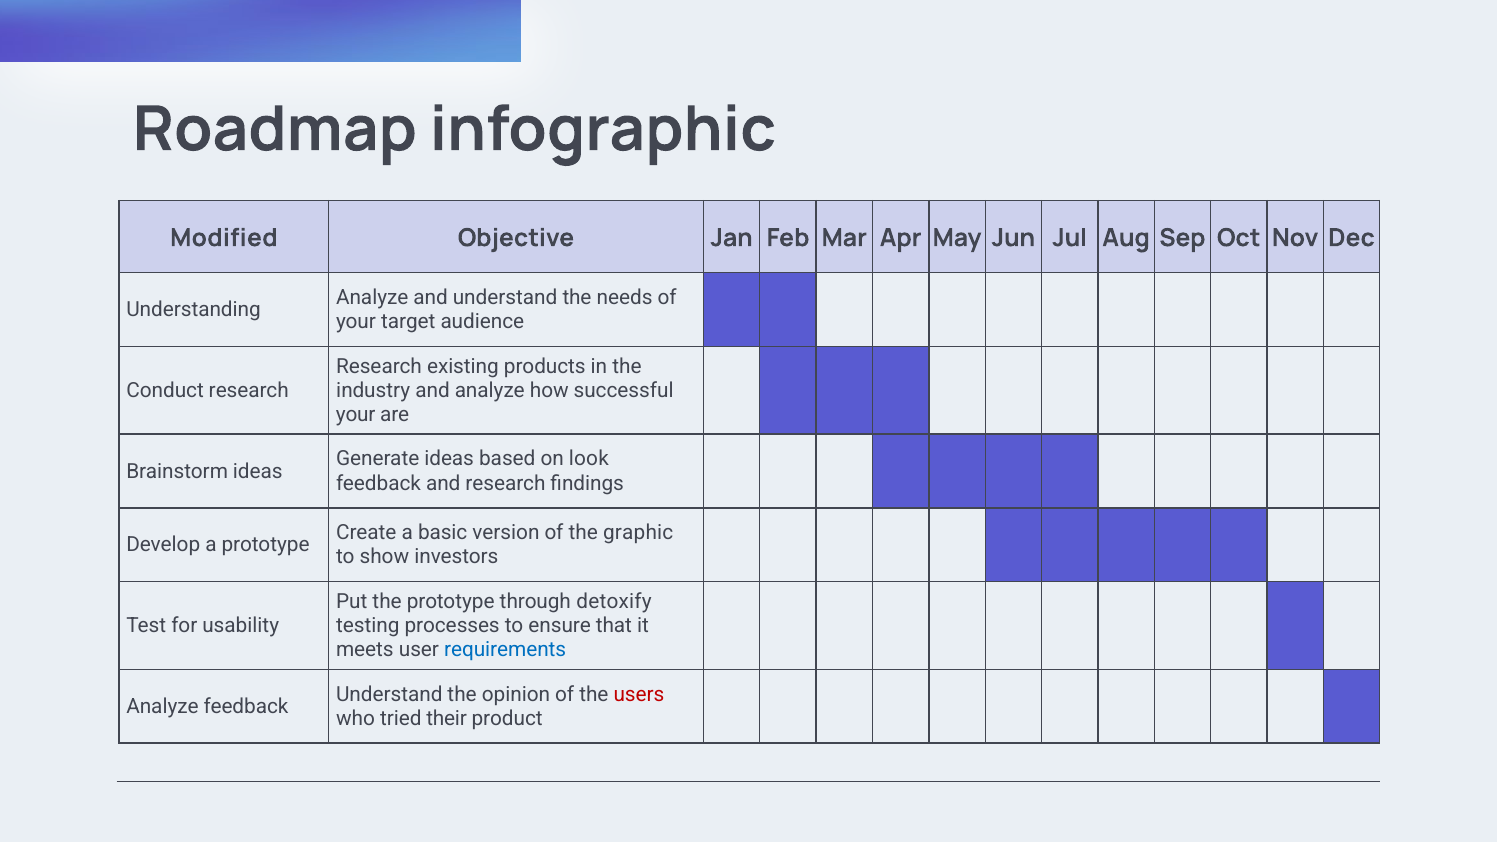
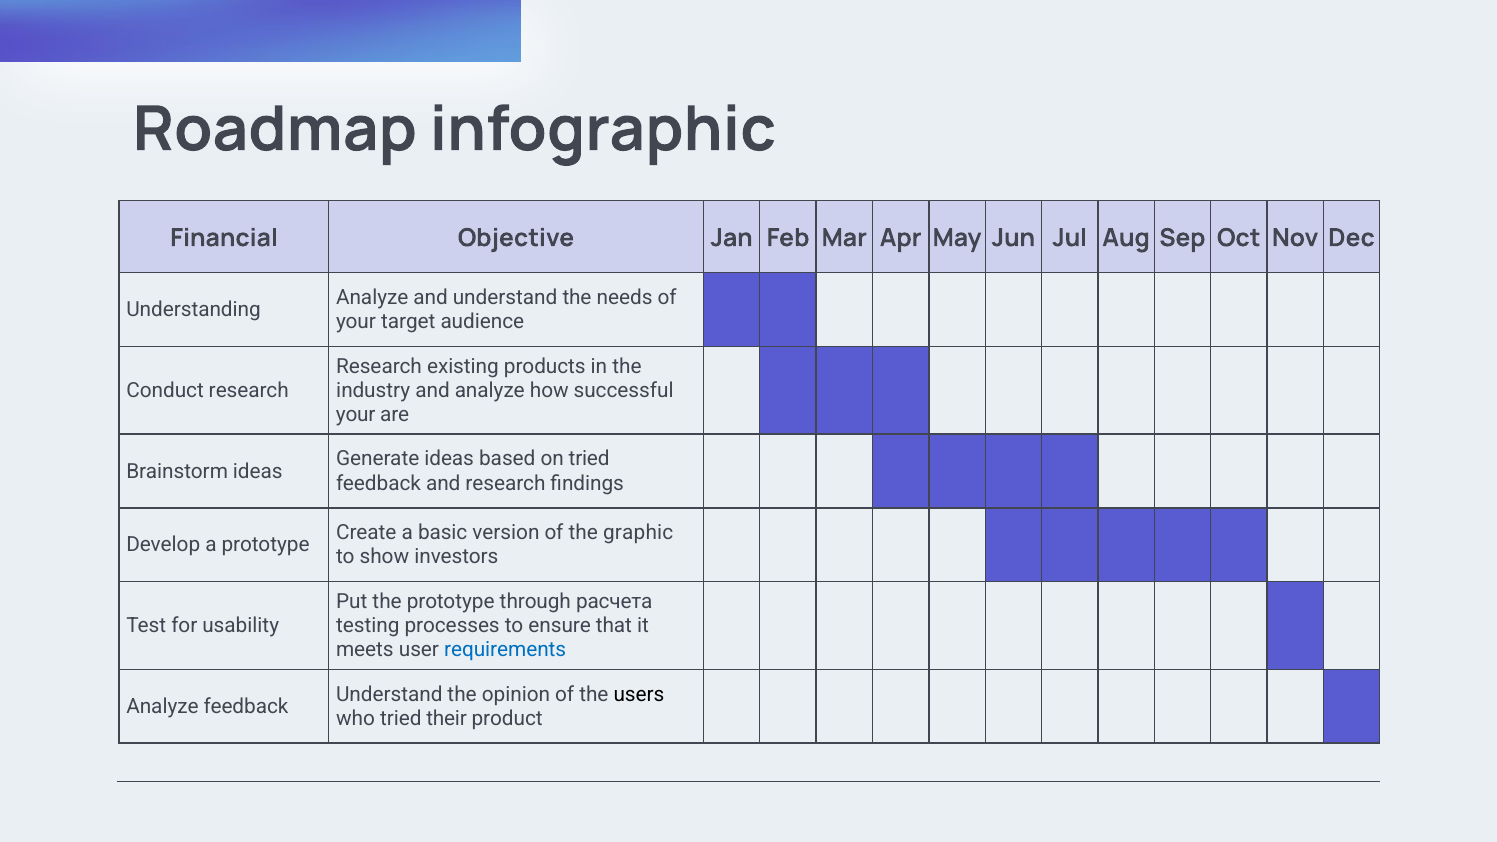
Modified: Modified -> Financial (224, 238)
on look: look -> tried (589, 459)
detoxify: detoxify -> расчета (614, 601)
users colour: red -> black (639, 694)
